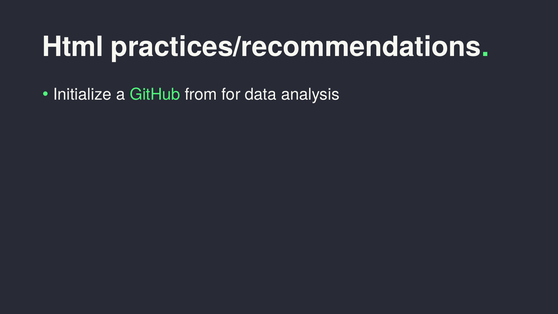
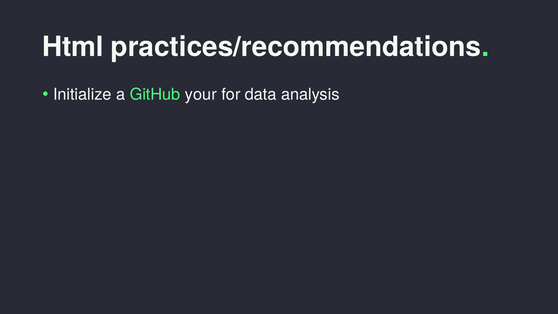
from: from -> your (201, 94)
